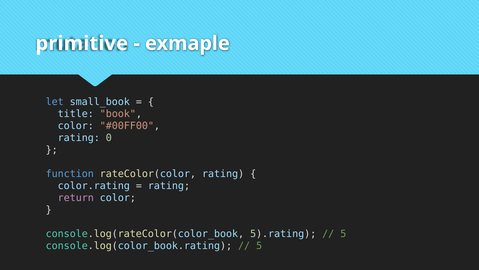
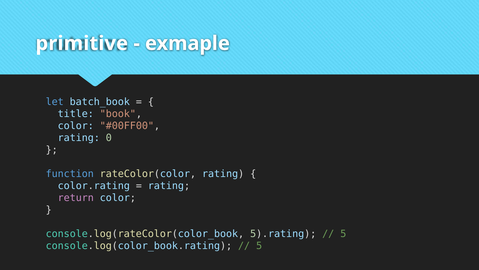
small_book: small_book -> batch_book (100, 102)
